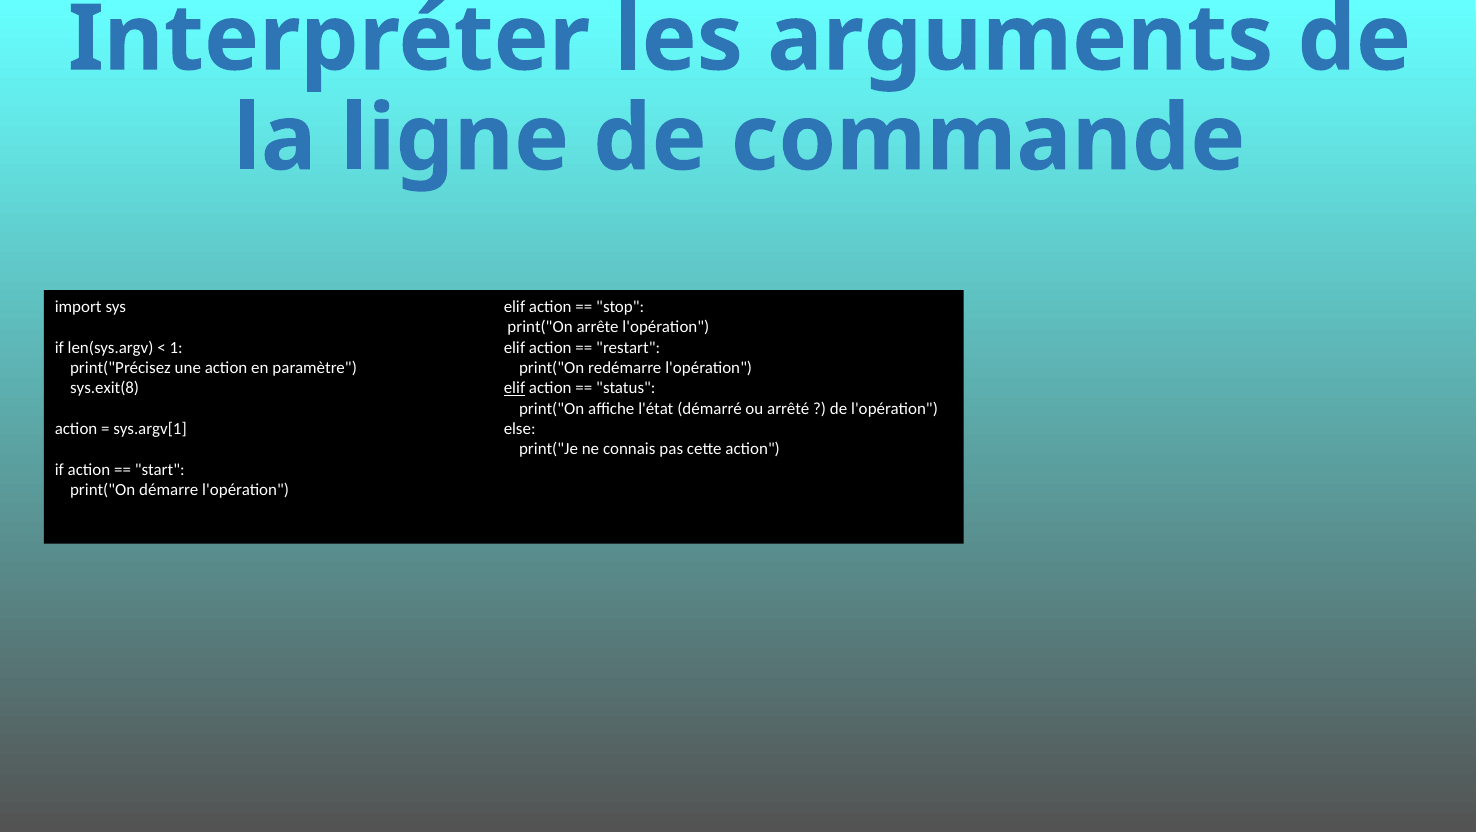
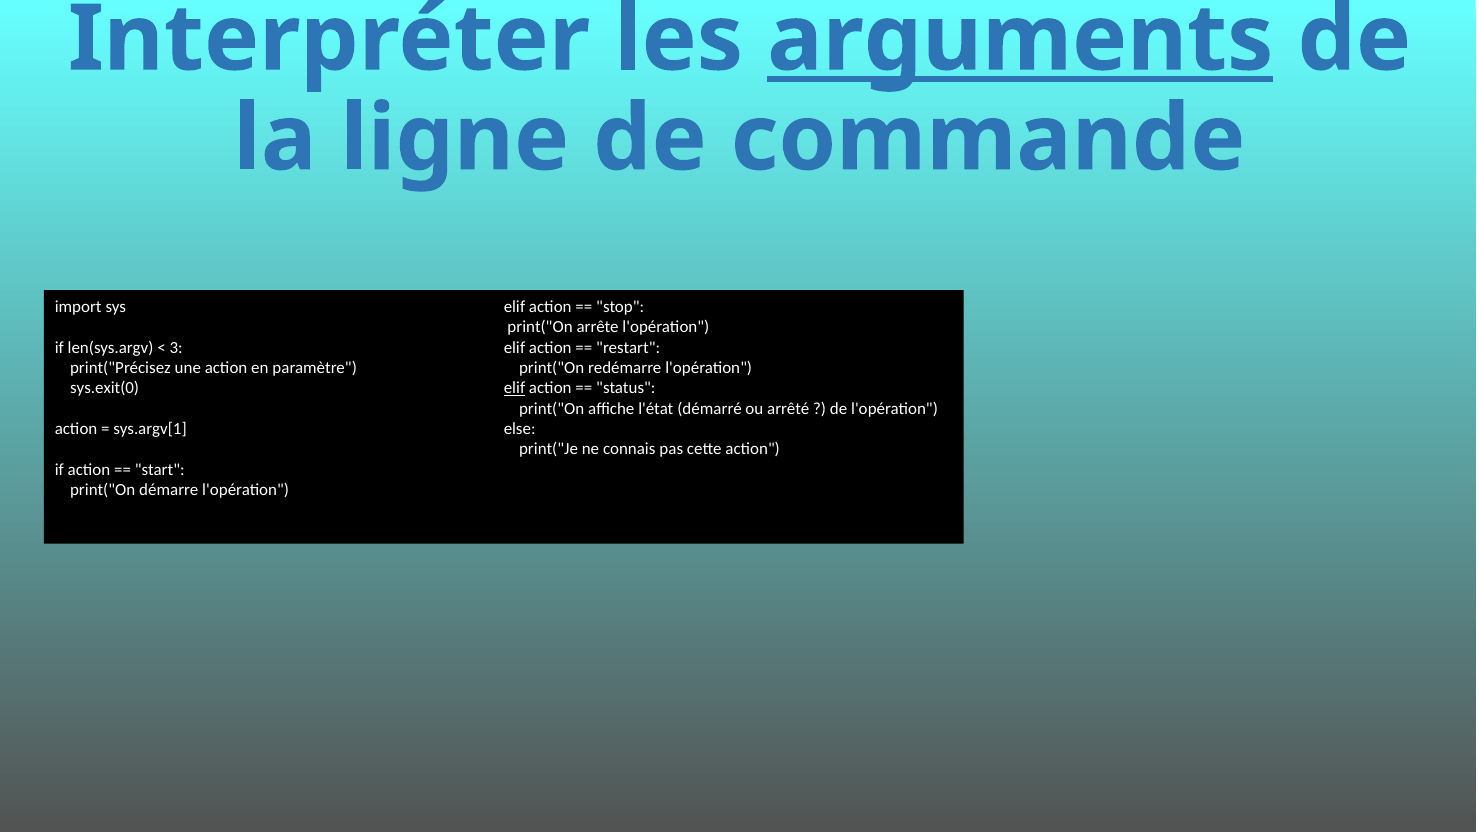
arguments underline: none -> present (1020, 39)
1: 1 -> 3 (176, 348)
sys.exit(8: sys.exit(8 -> sys.exit(0 (105, 388)
